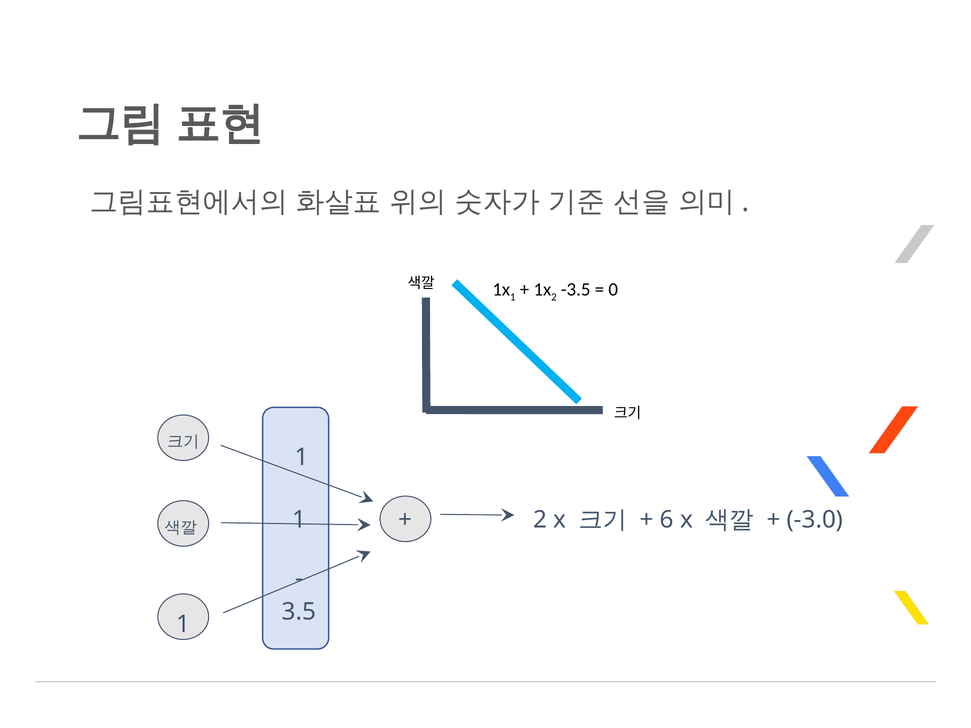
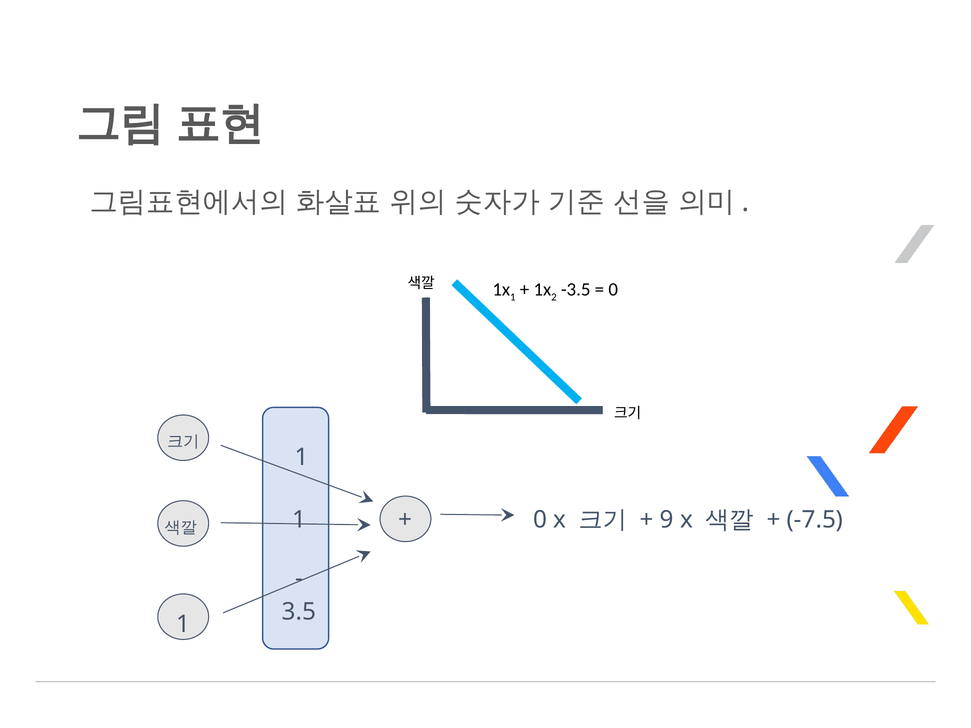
2: 2 -> 0 (540, 520)
6: 6 -> 9 (667, 520)
-3.0: -3.0 -> -7.5 (815, 520)
